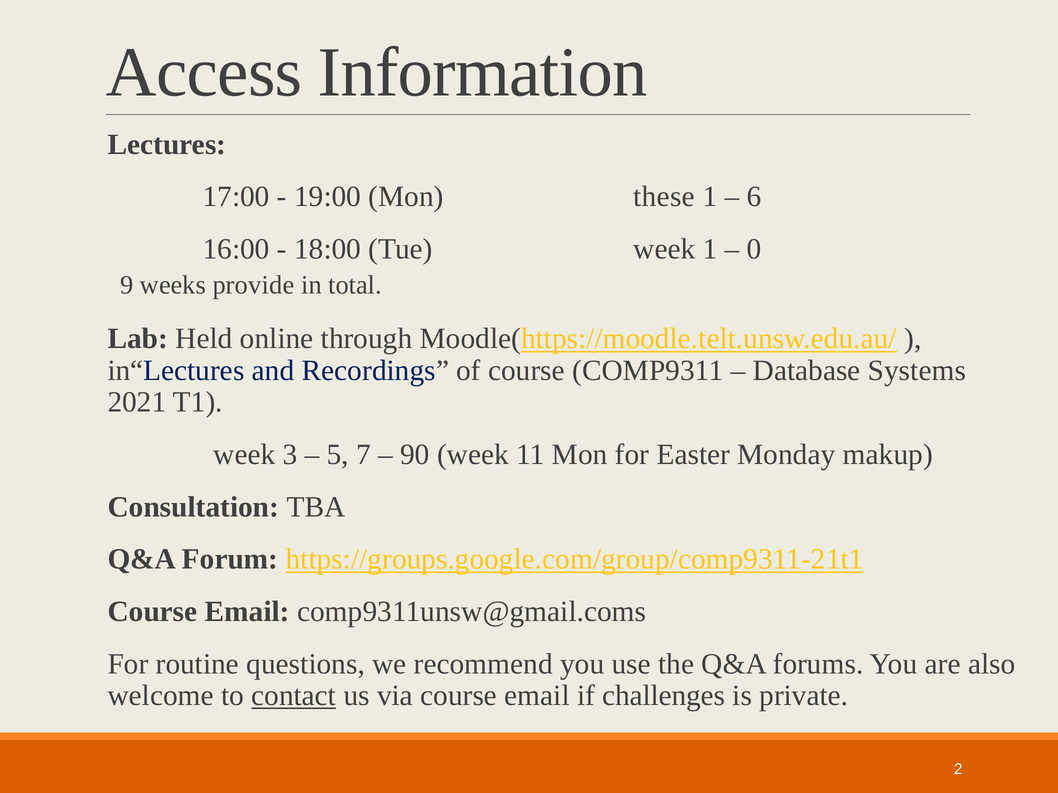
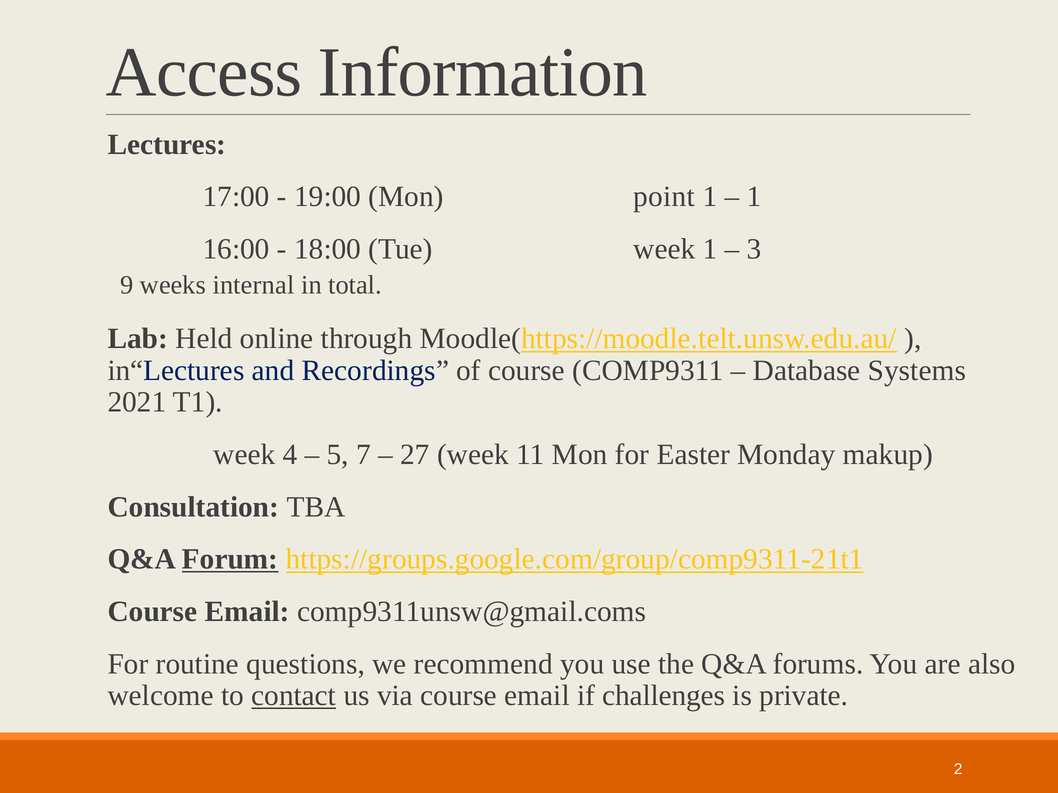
these: these -> point (664, 197)
6: 6 -> 1 (754, 197)
0: 0 -> 3 (754, 249)
provide: provide -> internal (254, 285)
3: 3 -> 4 (290, 455)
90: 90 -> 27 (415, 455)
Forum underline: none -> present (230, 560)
